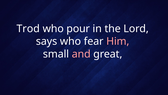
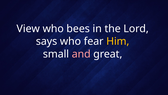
Trod: Trod -> View (28, 29)
pour: pour -> bees (78, 29)
Him colour: pink -> yellow (118, 41)
